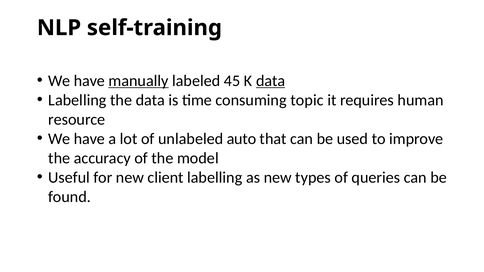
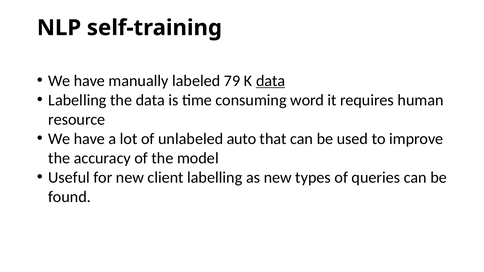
manually underline: present -> none (138, 81)
45: 45 -> 79 (232, 81)
topic: topic -> word (307, 100)
